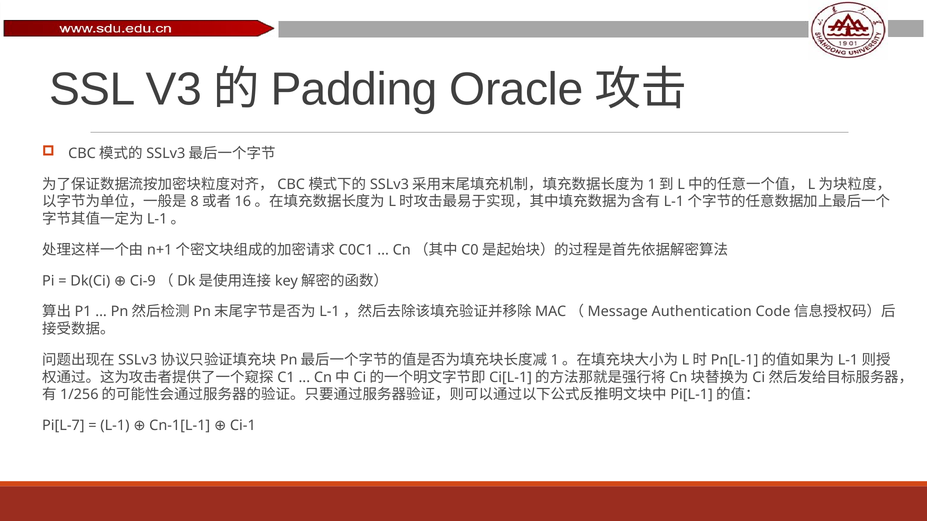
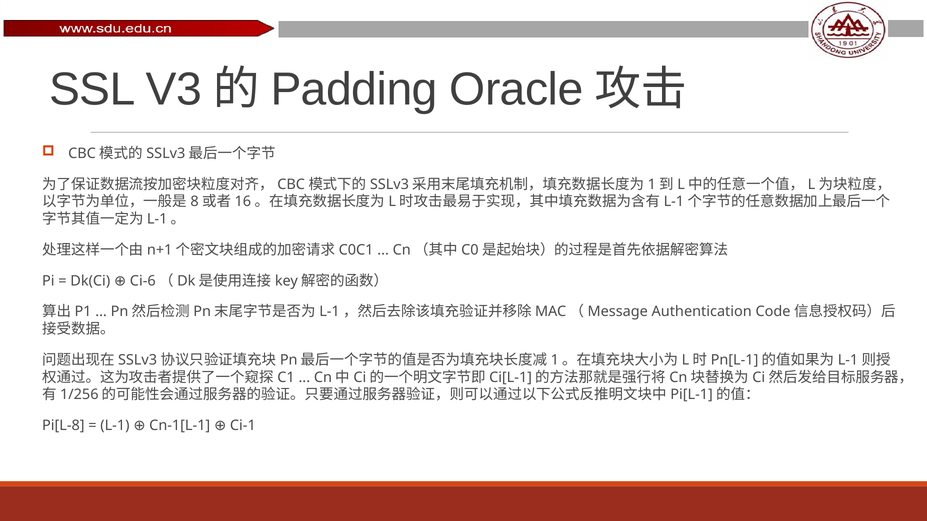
Ci-9: Ci-9 -> Ci-6 (143, 281)
Pi[L-7: Pi[L-7 -> Pi[L-8 (63, 426)
